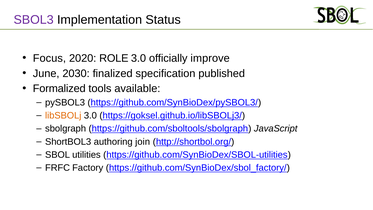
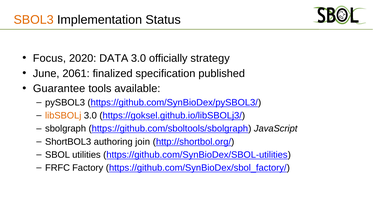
SBOL3 colour: purple -> orange (34, 20)
ROLE: ROLE -> DATA (114, 58)
improve: improve -> strategy (210, 58)
2030: 2030 -> 2061 (76, 73)
Formalized: Formalized -> Guarantee (59, 89)
